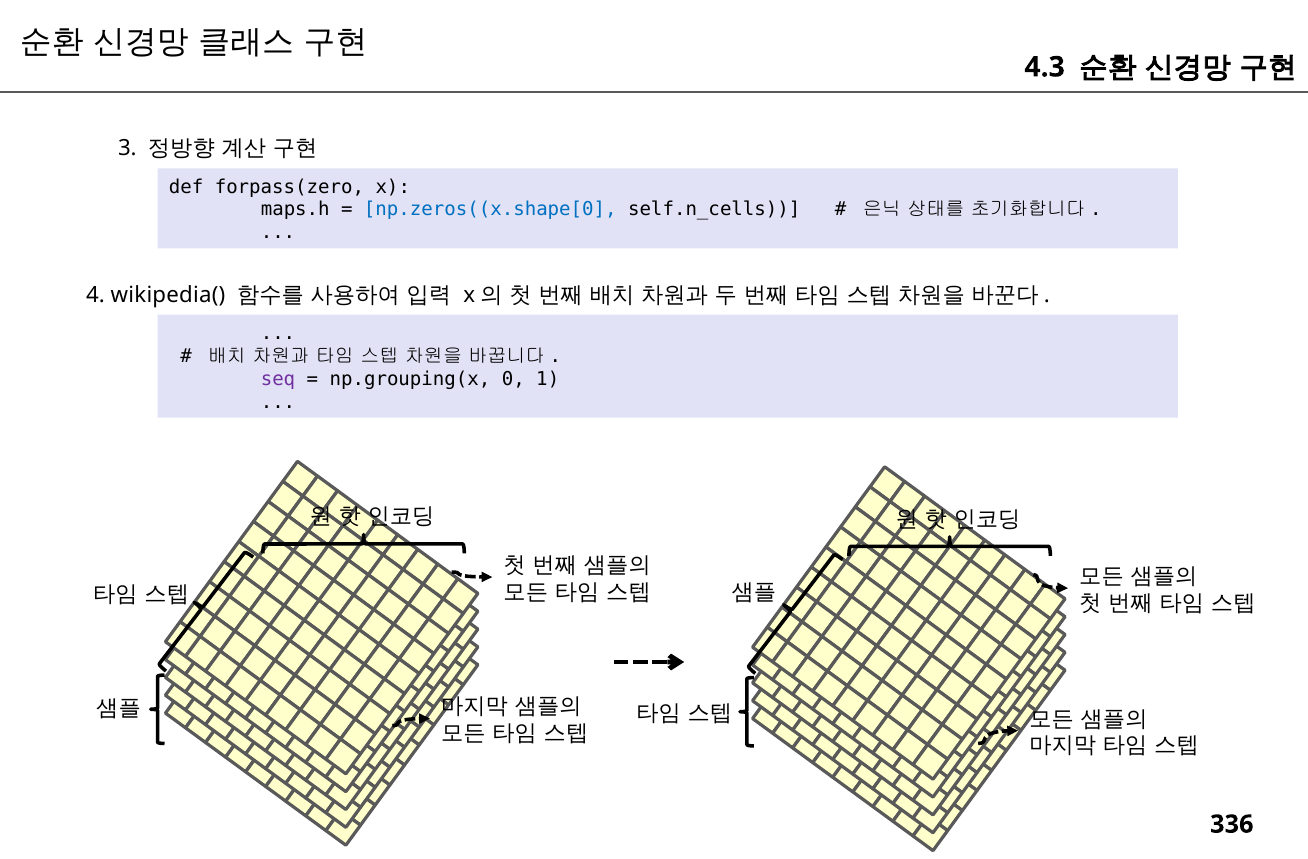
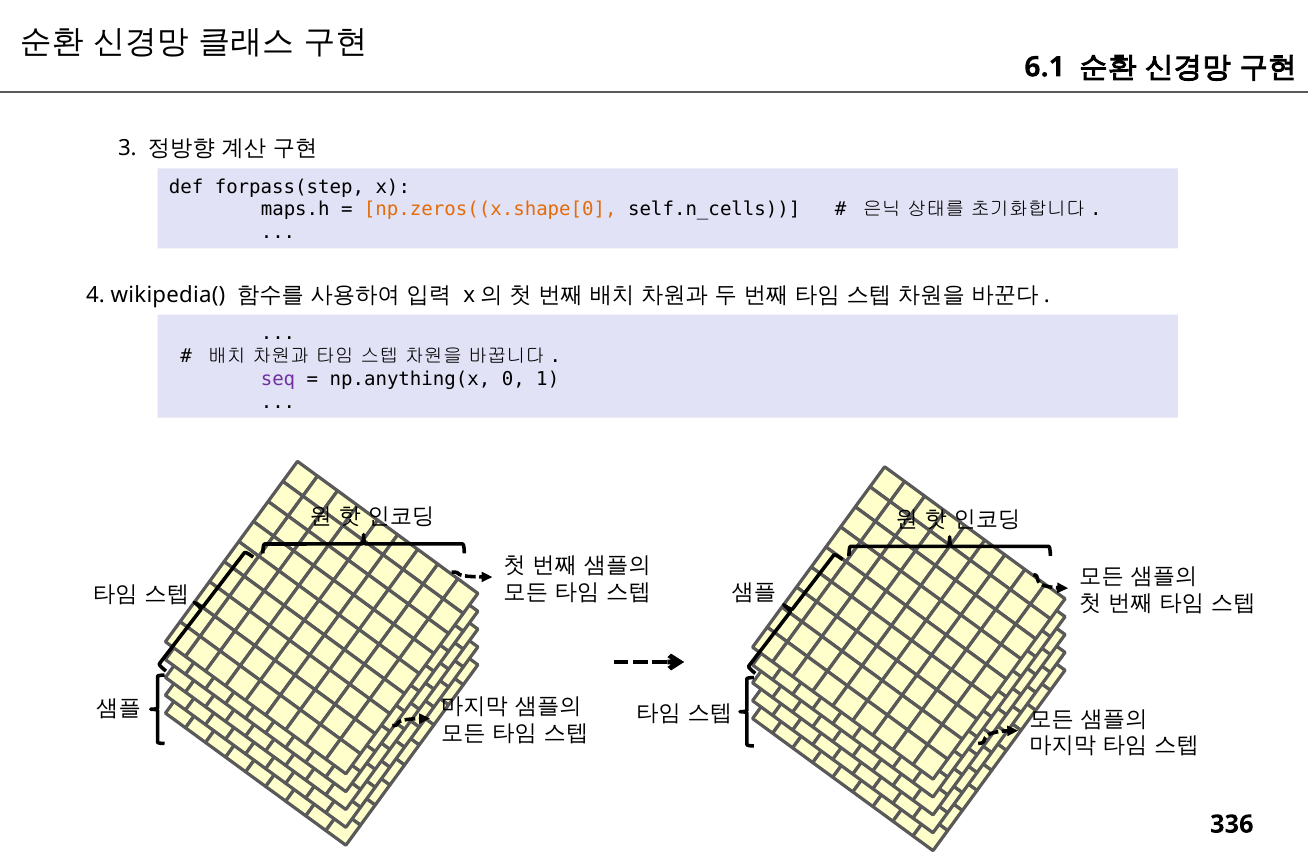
4.3: 4.3 -> 6.1 (1045, 67)
forpass(zero: forpass(zero -> forpass(step (289, 187)
np.zeros((x.shape[0 colour: blue -> orange (490, 210)
np.grouping(x: np.grouping(x -> np.anything(x (410, 379)
